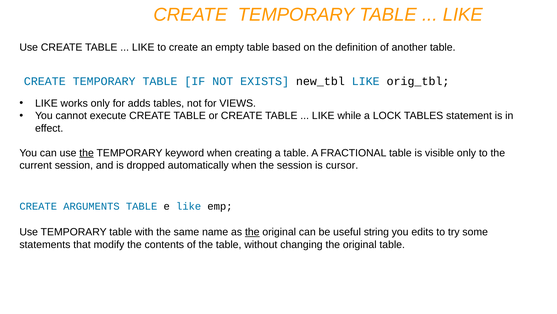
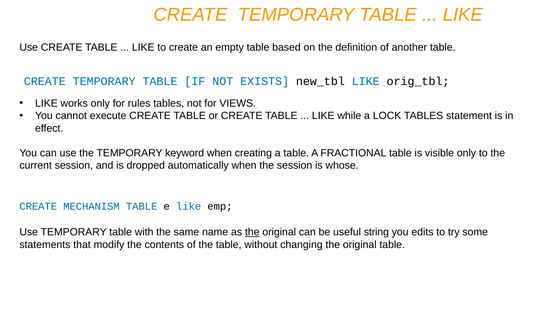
adds: adds -> rules (139, 103)
the underline: present -> none (87, 153)
cursor: cursor -> whose (342, 165)
ARGUMENTS: ARGUMENTS -> MECHANISM (91, 206)
